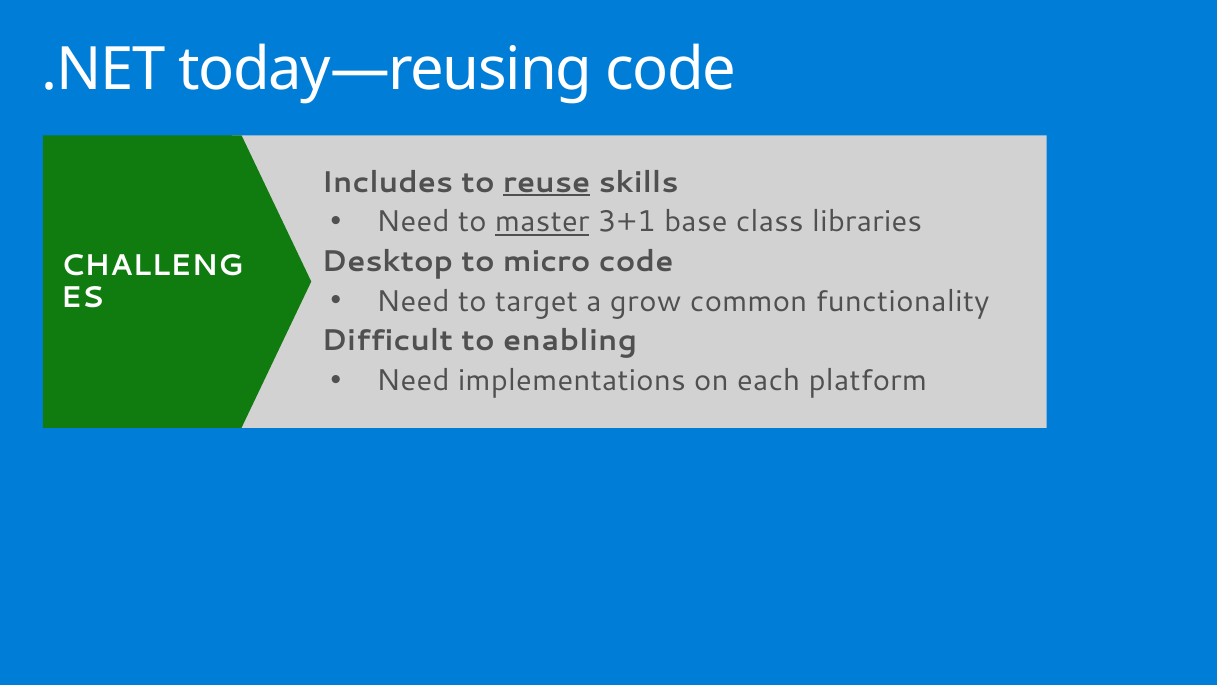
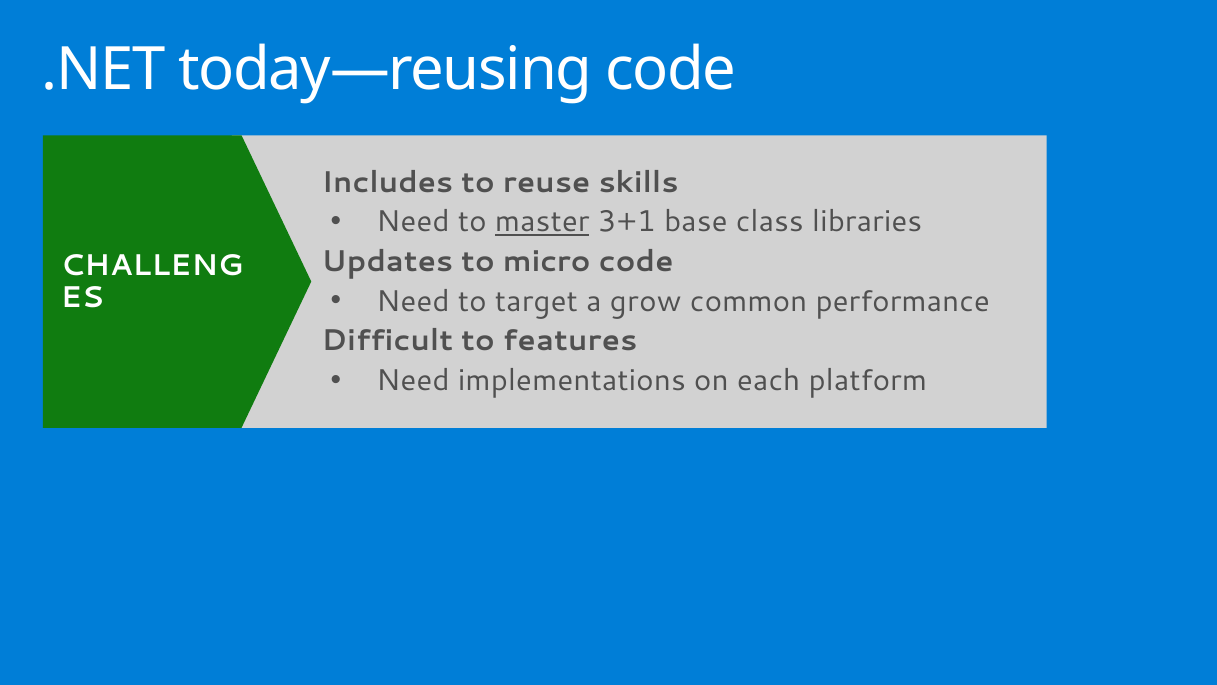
reuse underline: present -> none (547, 182)
Desktop: Desktop -> Updates (387, 261)
functionality: functionality -> performance (903, 301)
enabling: enabling -> features (570, 341)
